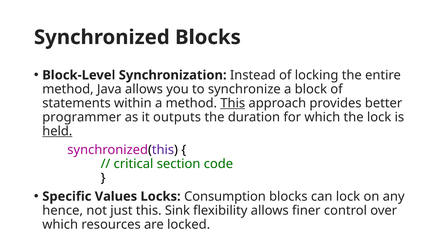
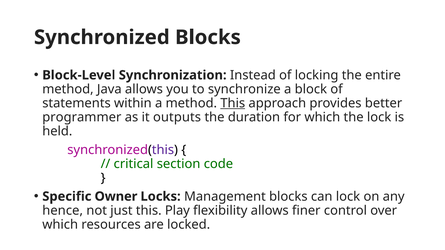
held underline: present -> none (57, 131)
Values: Values -> Owner (116, 197)
Consumption: Consumption -> Management (225, 197)
Sink: Sink -> Play (177, 211)
